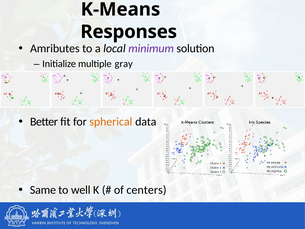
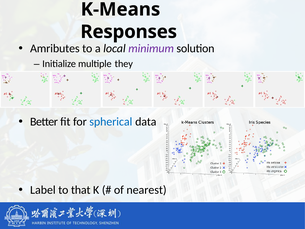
gray: gray -> they (124, 64)
spherical colour: orange -> blue (111, 122)
Same: Same -> Label (43, 190)
well: well -> that (81, 190)
centers: centers -> nearest (147, 190)
